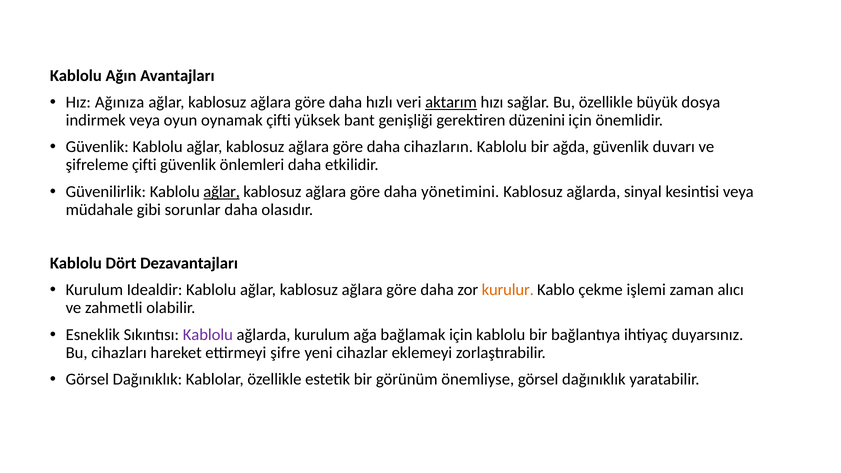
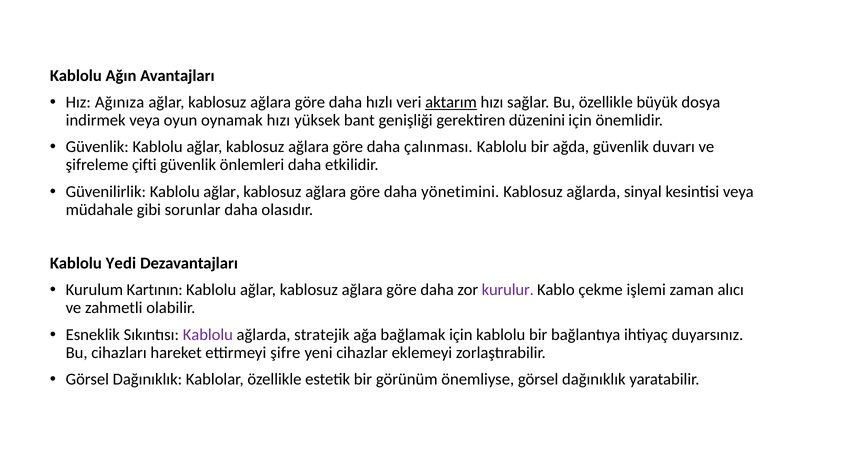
oynamak çifti: çifti -> hızı (278, 120)
cihazların: cihazların -> çalınması (438, 147)
ağlar underline: present -> none (222, 192)
Dört: Dört -> Yedi (121, 263)
Idealdir: Idealdir -> Kartının (155, 290)
kurulur colour: orange -> purple (508, 290)
ağlarda kurulum: kurulum -> stratejik (322, 335)
